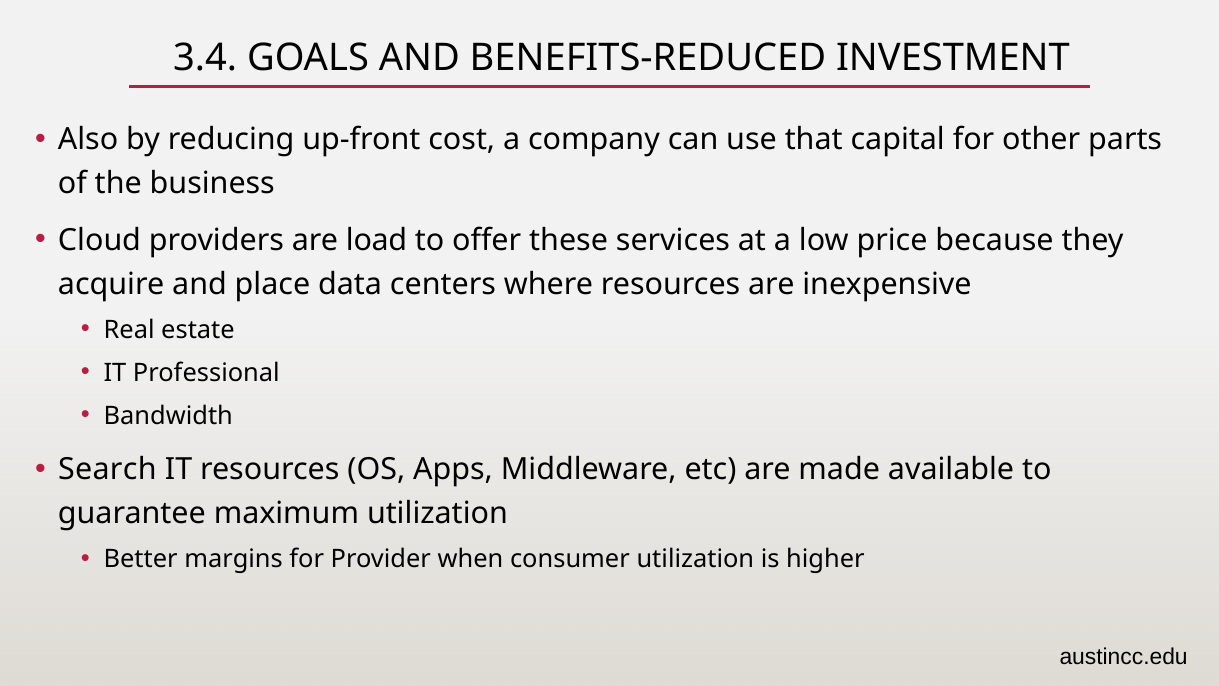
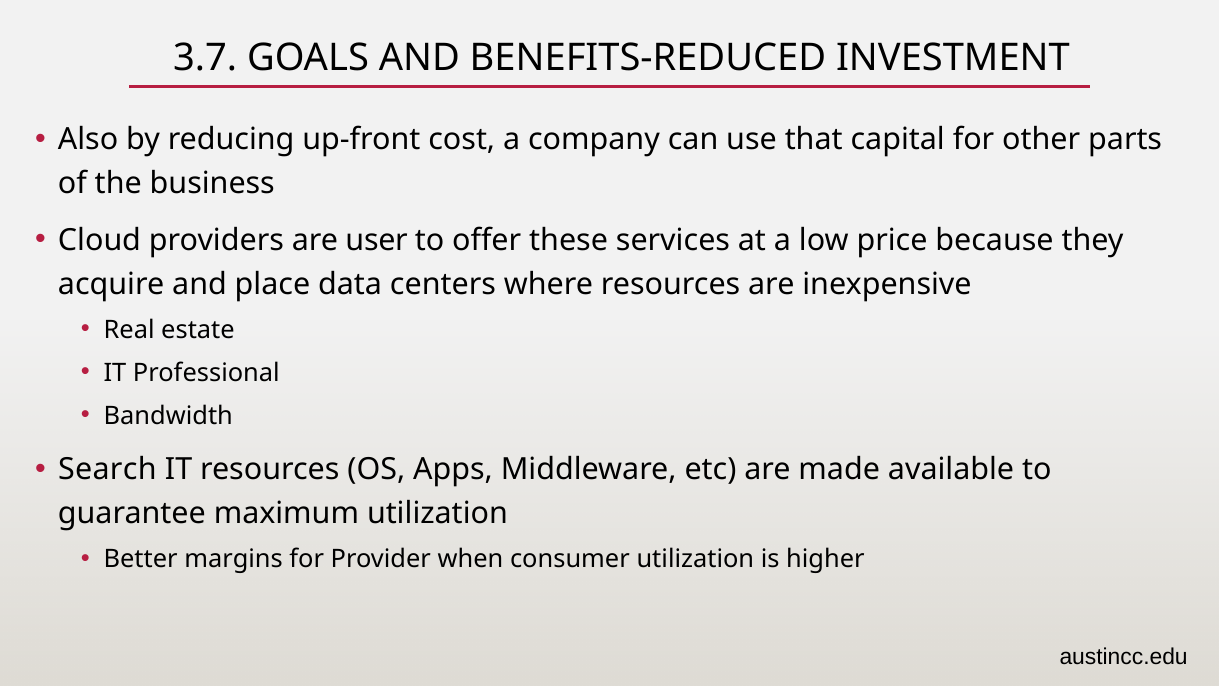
3.4: 3.4 -> 3.7 (205, 58)
load: load -> user (377, 240)
